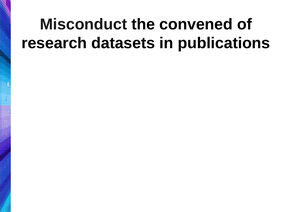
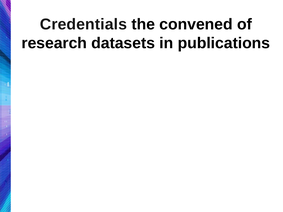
Misconduct: Misconduct -> Credentials (83, 24)
